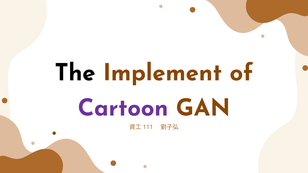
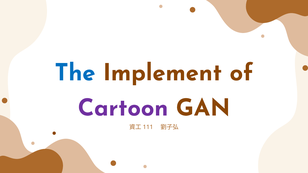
The colour: black -> blue (75, 73)
